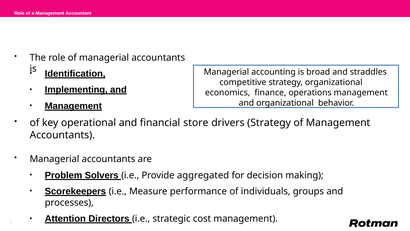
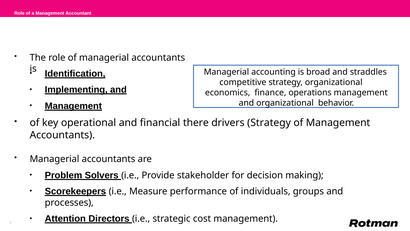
store: store -> there (196, 123)
aggregated: aggregated -> stakeholder (203, 175)
